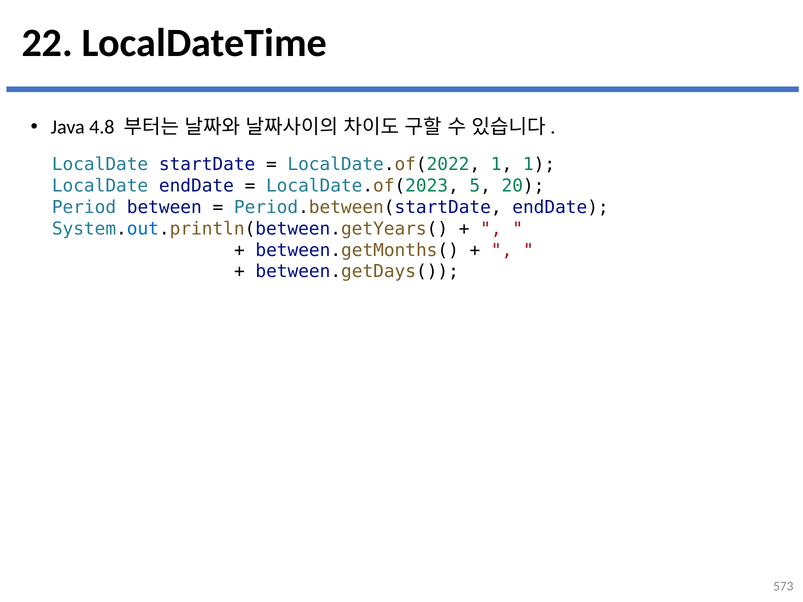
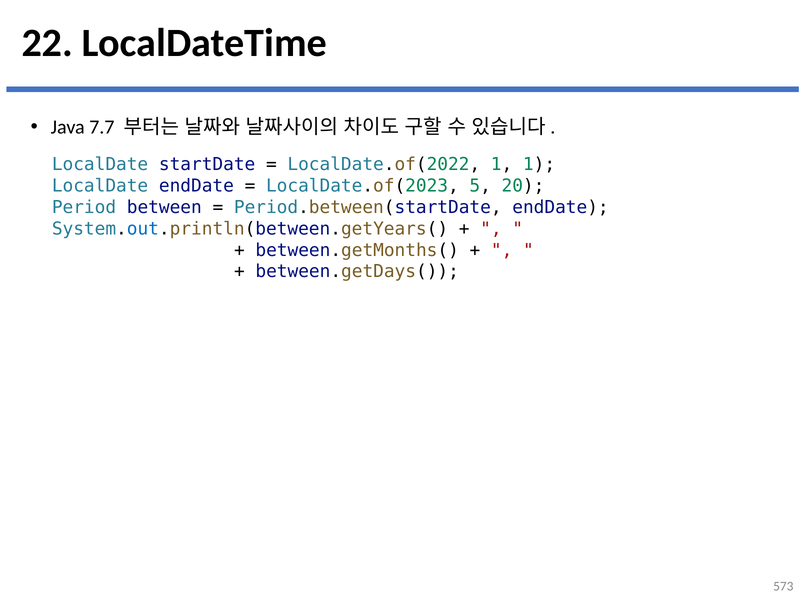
4.8: 4.8 -> 7.7 (102, 127)
